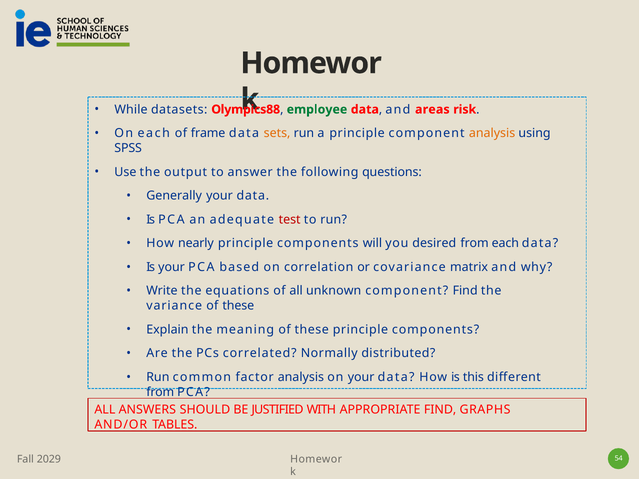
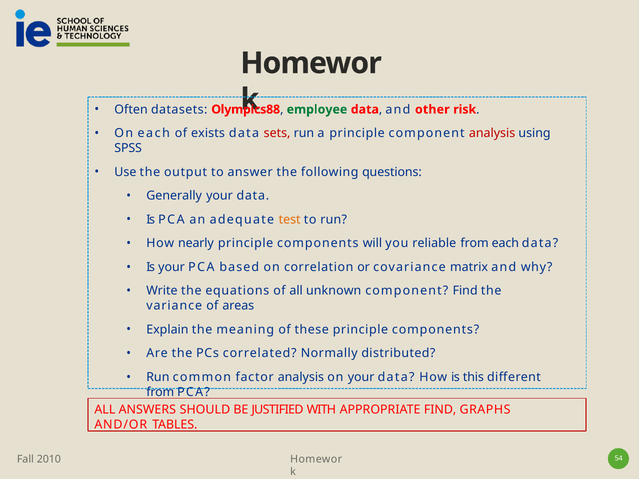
While: While -> Often (131, 110)
areas: areas -> other (432, 110)
frame: frame -> exists (208, 133)
sets colour: orange -> red (277, 133)
analysis colour: orange -> red (492, 133)
test colour: red -> orange (290, 220)
desired: desired -> reliable (434, 243)
variance of these: these -> areas (238, 306)
2029: 2029 -> 2010 (49, 459)
